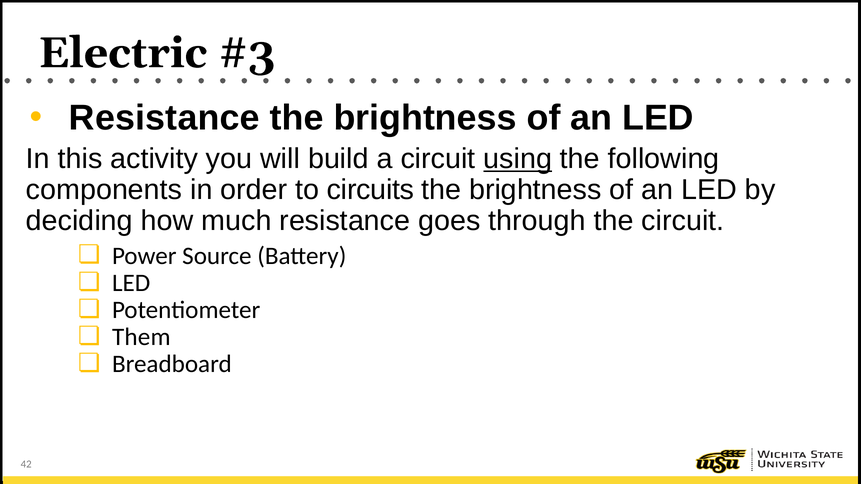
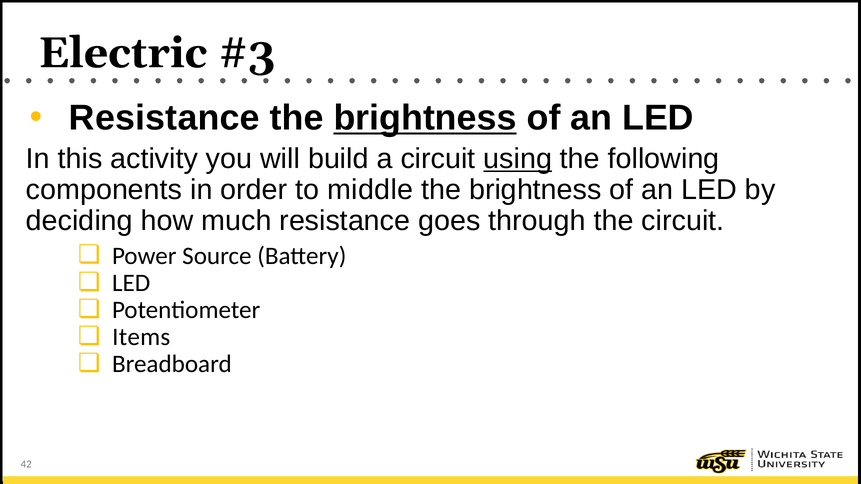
brightness underline: none -> present (425, 118)
circuits: circuits -> middle (370, 190)
Them: Them -> Items (141, 337)
